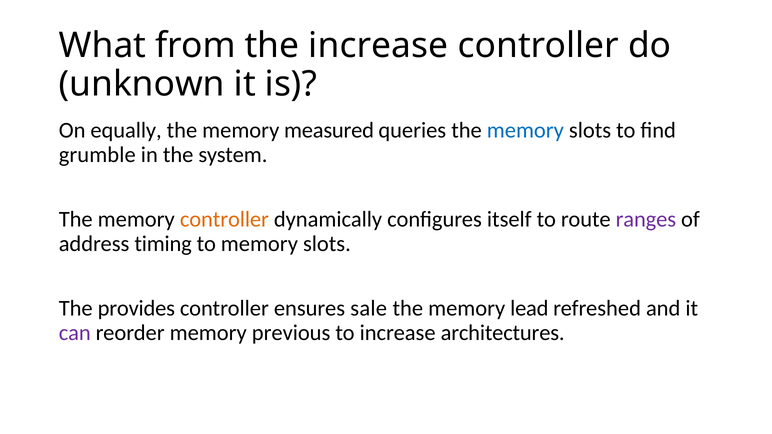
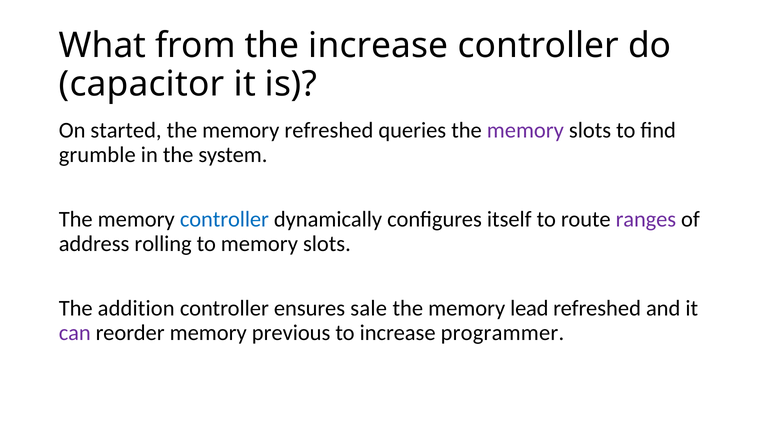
unknown: unknown -> capacitor (142, 84)
equally: equally -> started (126, 130)
memory measured: measured -> refreshed (329, 130)
memory colour: blue -> purple (525, 130)
controller colour: orange -> blue (224, 220)
timing: timing -> rolling (163, 244)
provides: provides -> addition (136, 309)
architectures: architectures -> programmer (502, 333)
